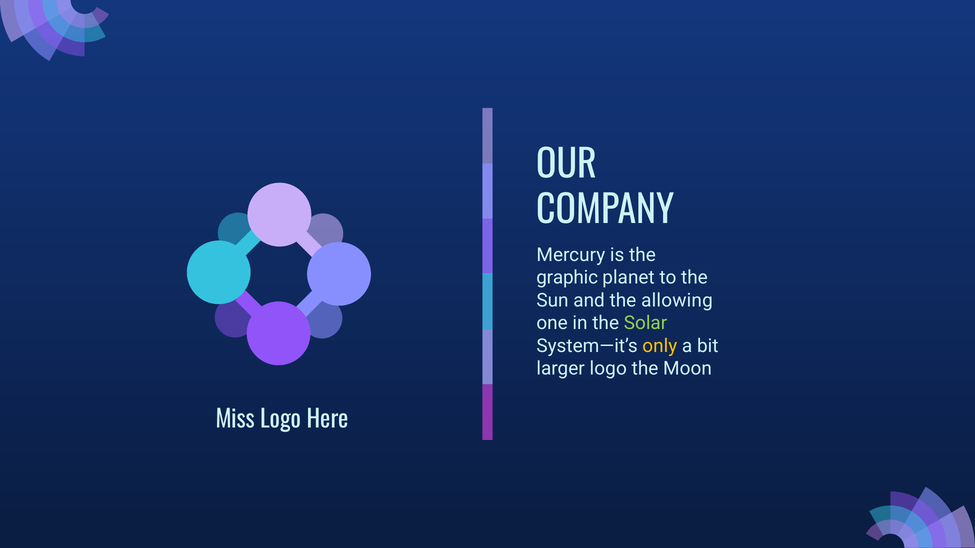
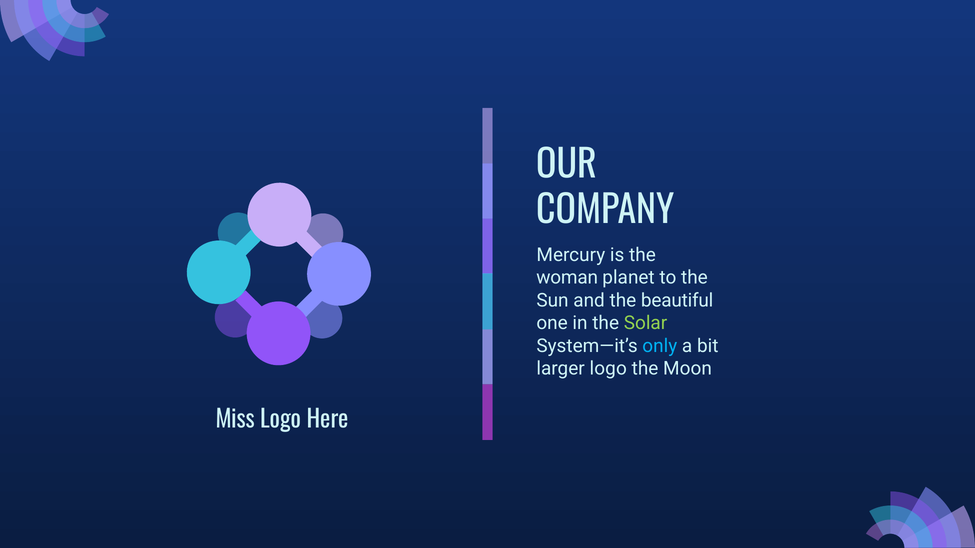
graphic: graphic -> woman (567, 278)
allowing: allowing -> beautiful (677, 301)
only colour: yellow -> light blue (660, 346)
